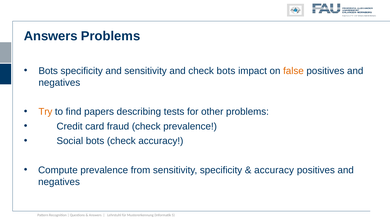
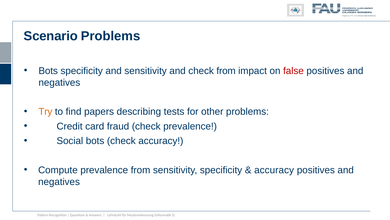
Answers: Answers -> Scenario (51, 36)
check bots: bots -> from (226, 71)
false colour: orange -> red (293, 71)
